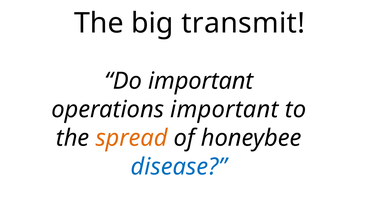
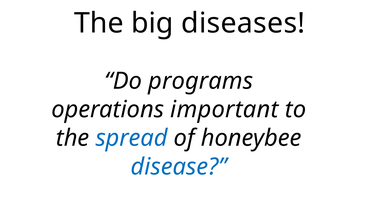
transmit: transmit -> diseases (243, 23)
Do important: important -> programs (201, 81)
spread colour: orange -> blue (132, 138)
